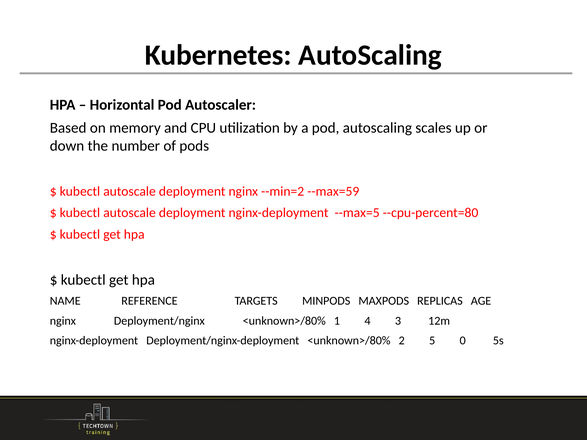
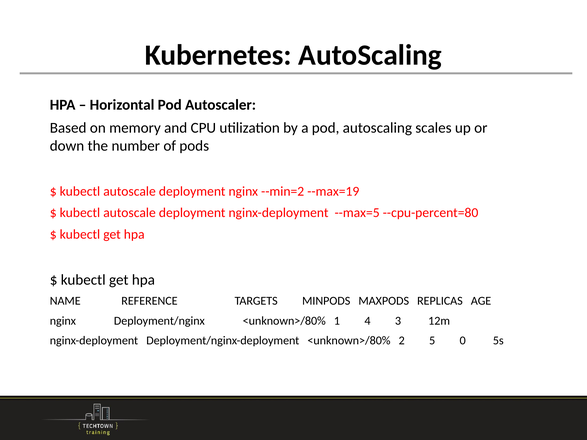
--max=59: --max=59 -> --max=19 (333, 191)
